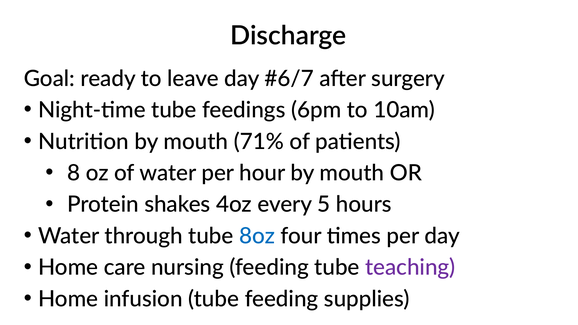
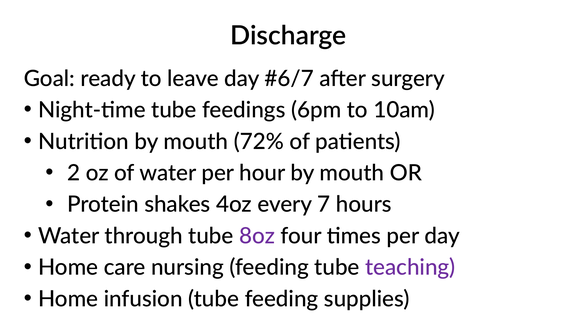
71%: 71% -> 72% (259, 142)
8: 8 -> 2 (74, 173)
5: 5 -> 7 (324, 205)
8oz colour: blue -> purple (257, 236)
